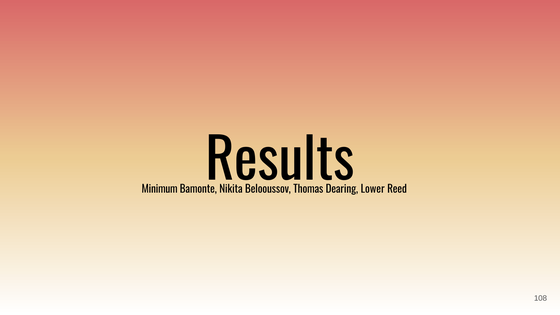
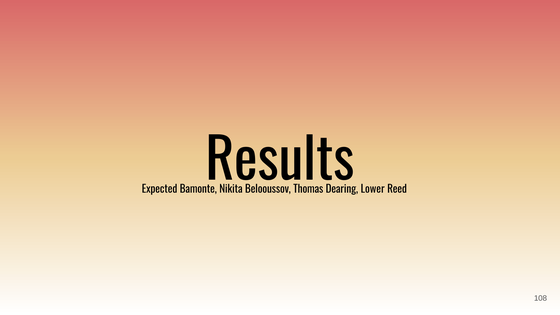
Minimum: Minimum -> Expected (160, 189)
